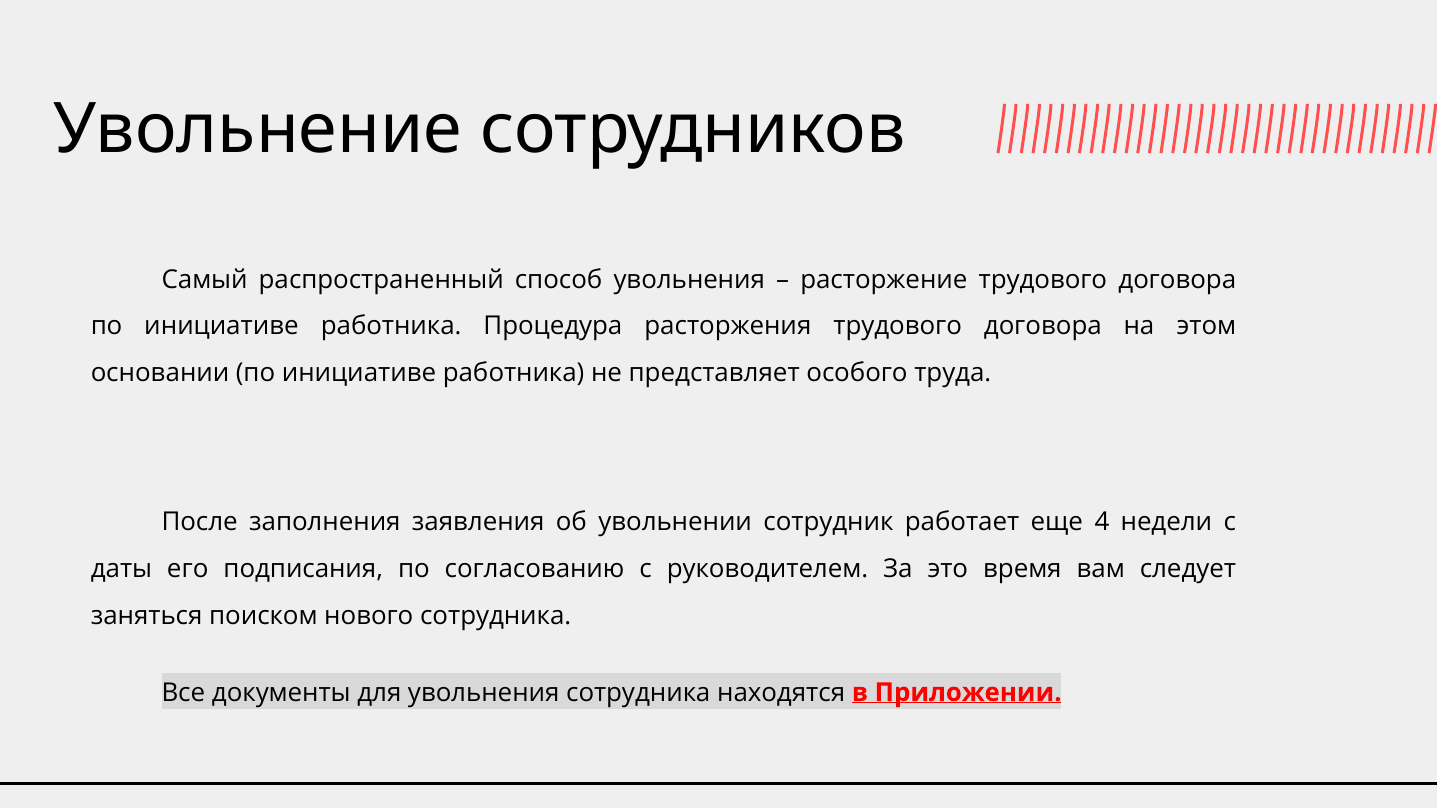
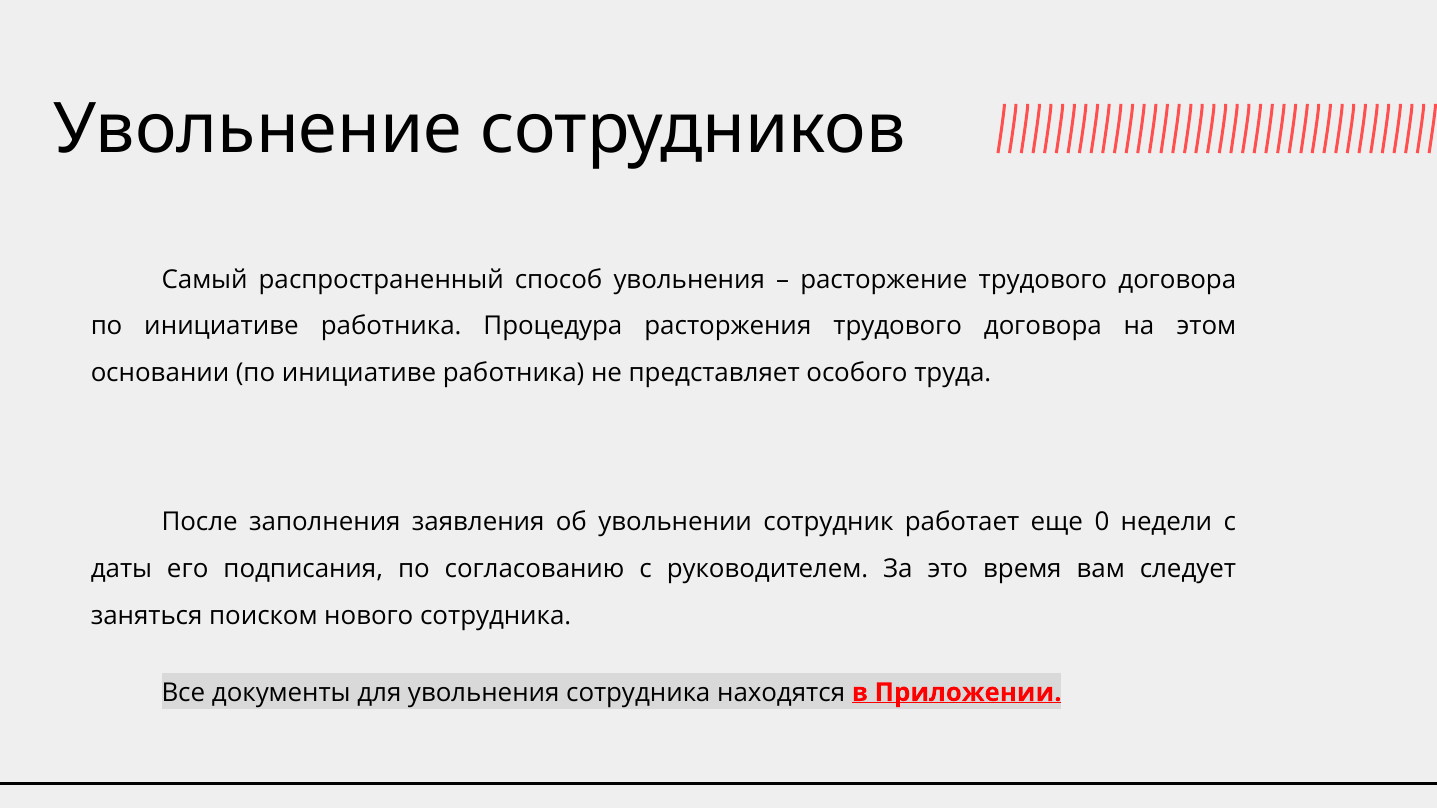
4: 4 -> 0 (1102, 523)
